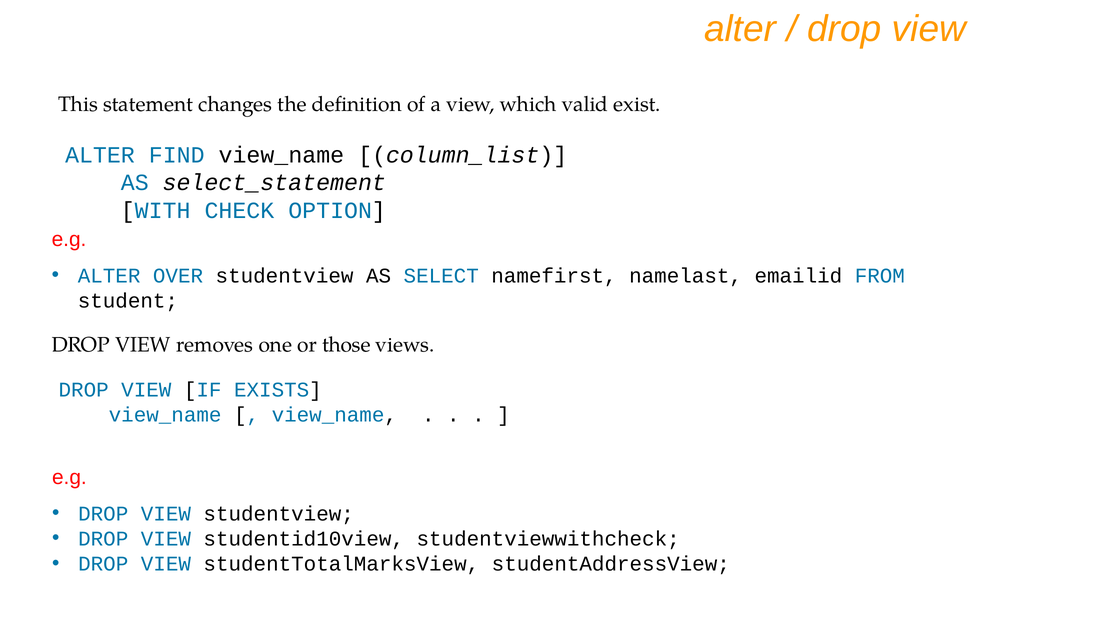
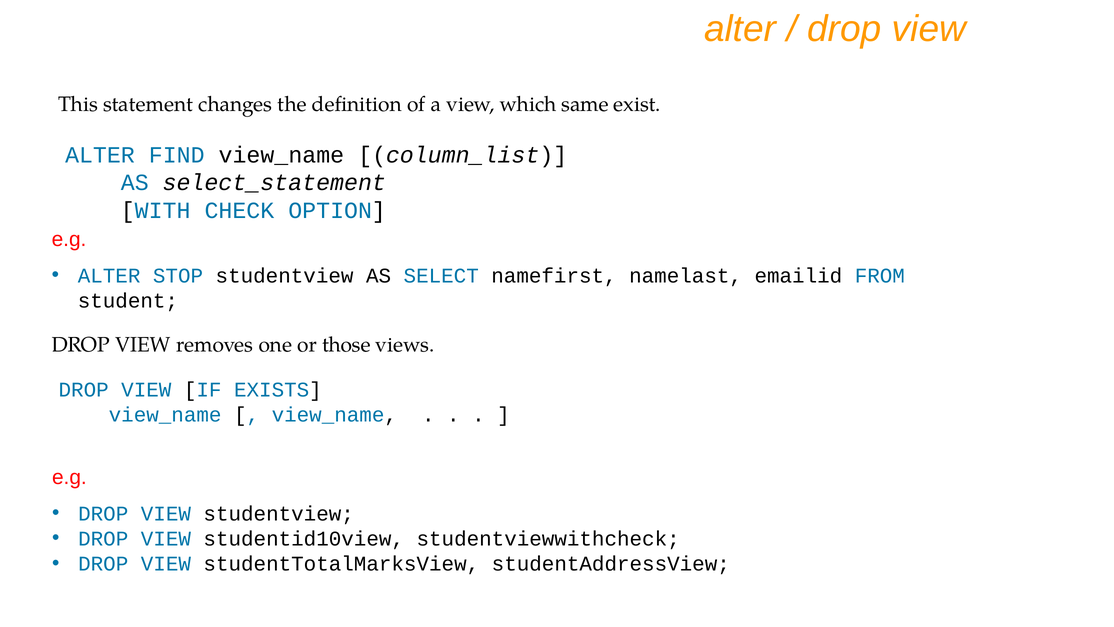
valid: valid -> same (585, 104)
OVER: OVER -> STOP (178, 275)
